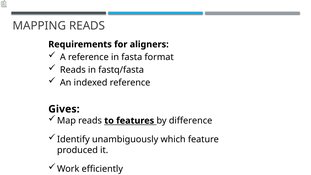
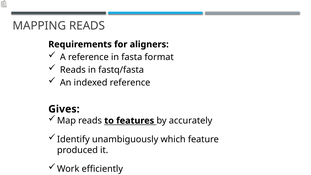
difference: difference -> accurately (191, 121)
